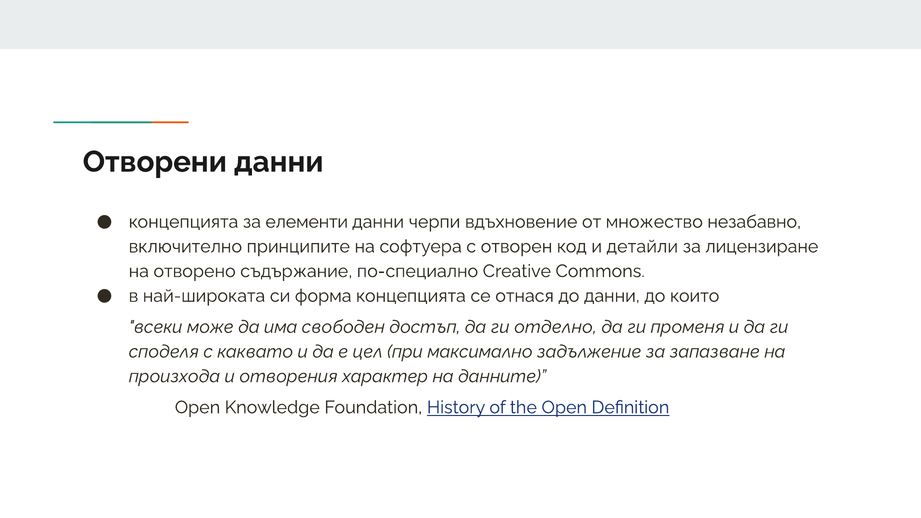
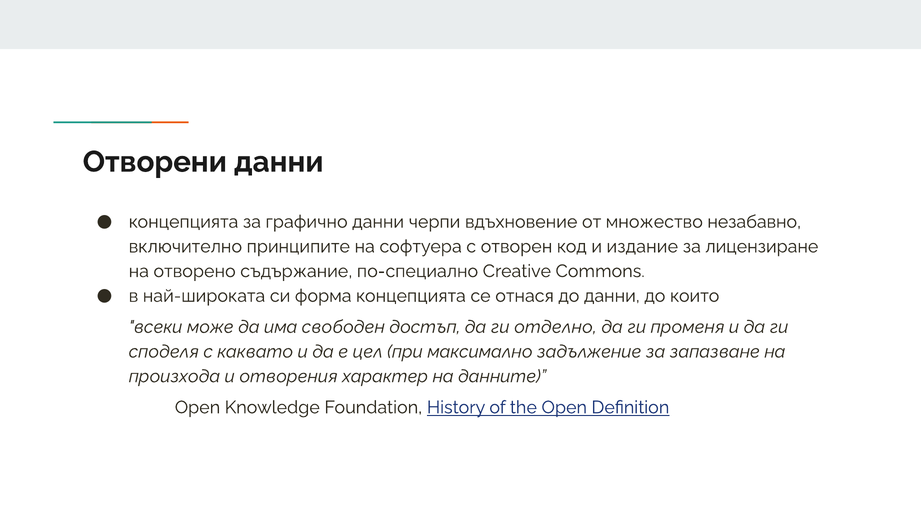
елементи: елементи -> графично (307, 222)
детайли: детайли -> издание (642, 247)
